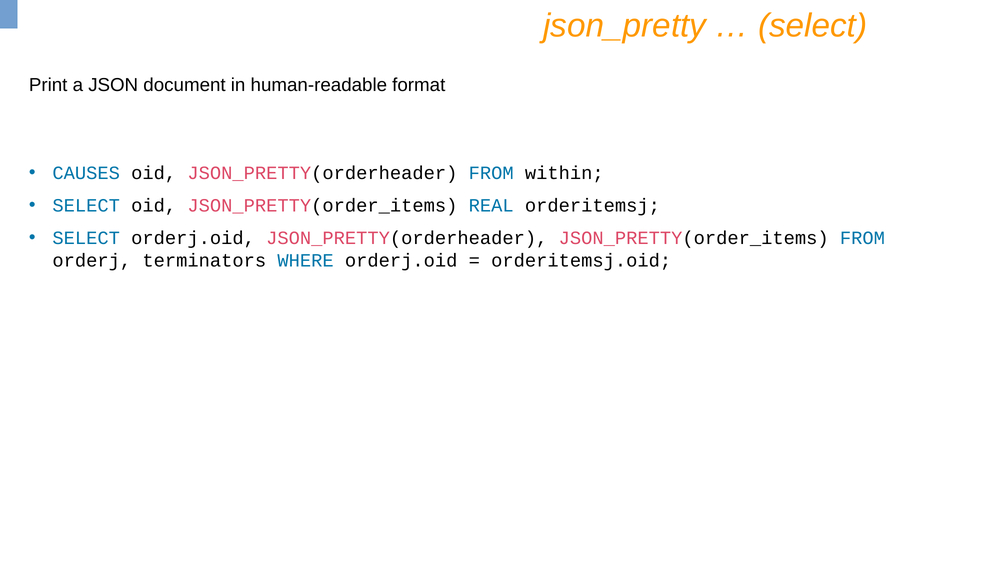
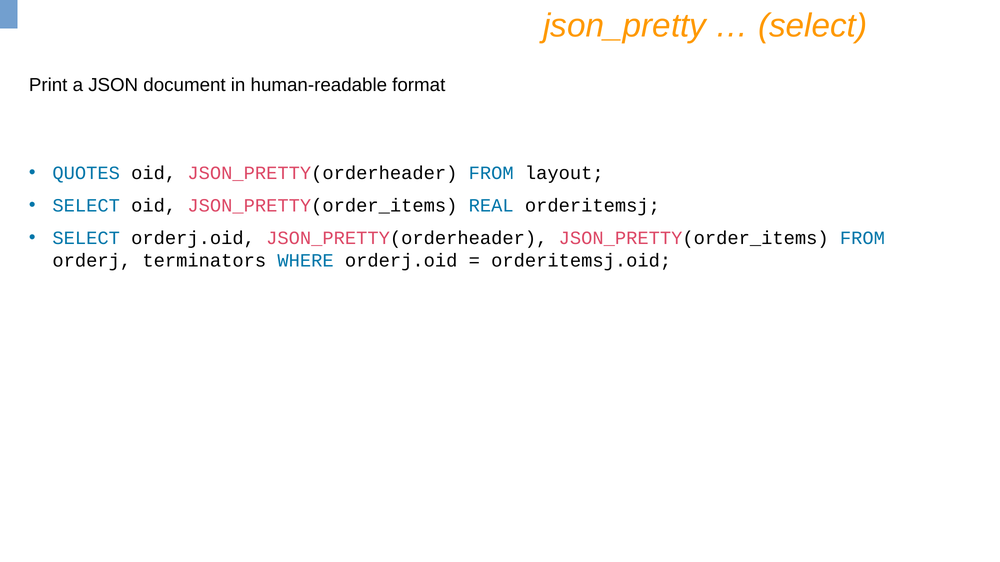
CAUSES: CAUSES -> QUOTES (86, 173)
within: within -> layout (564, 173)
